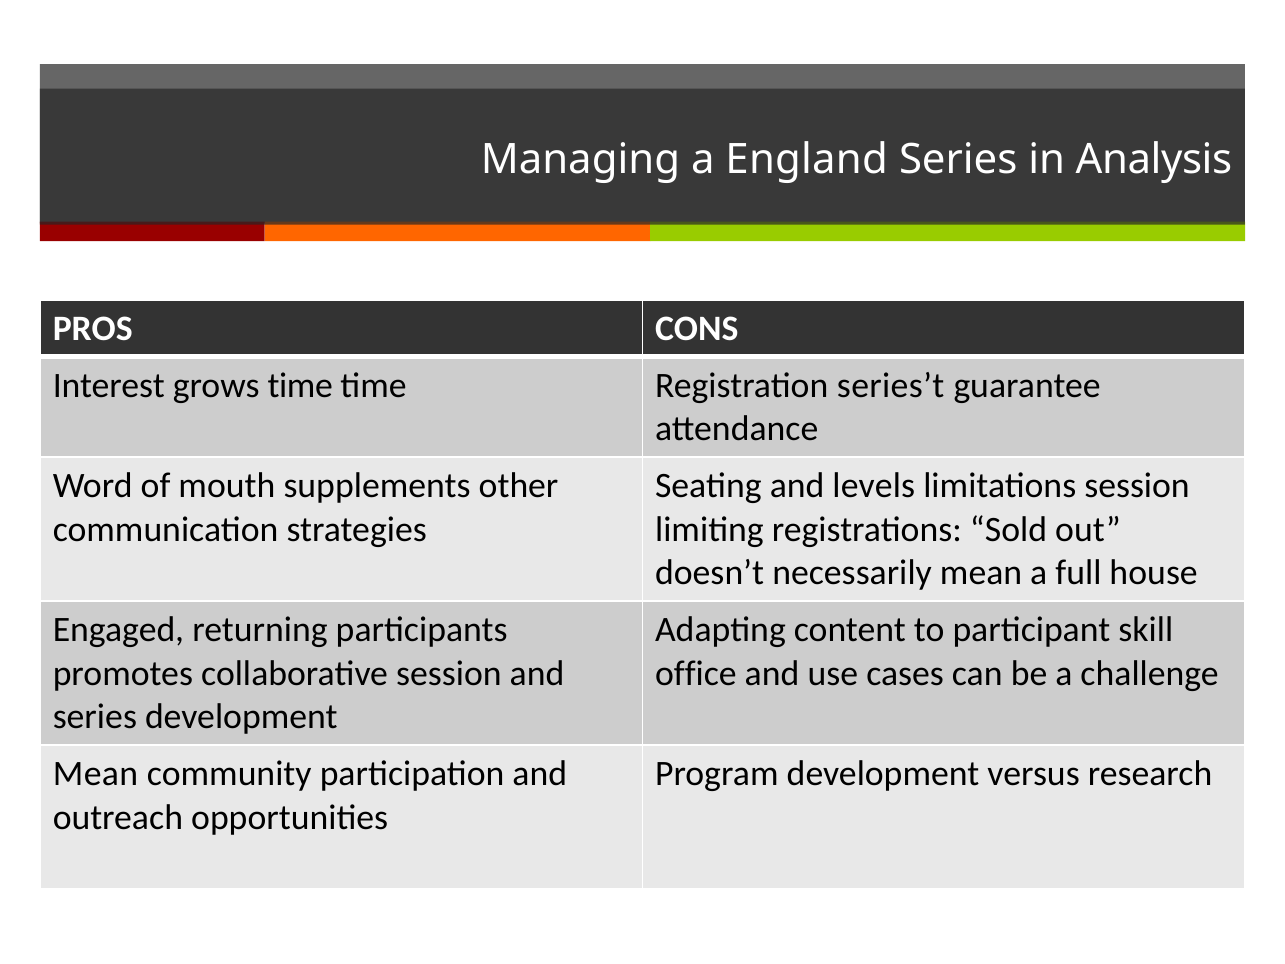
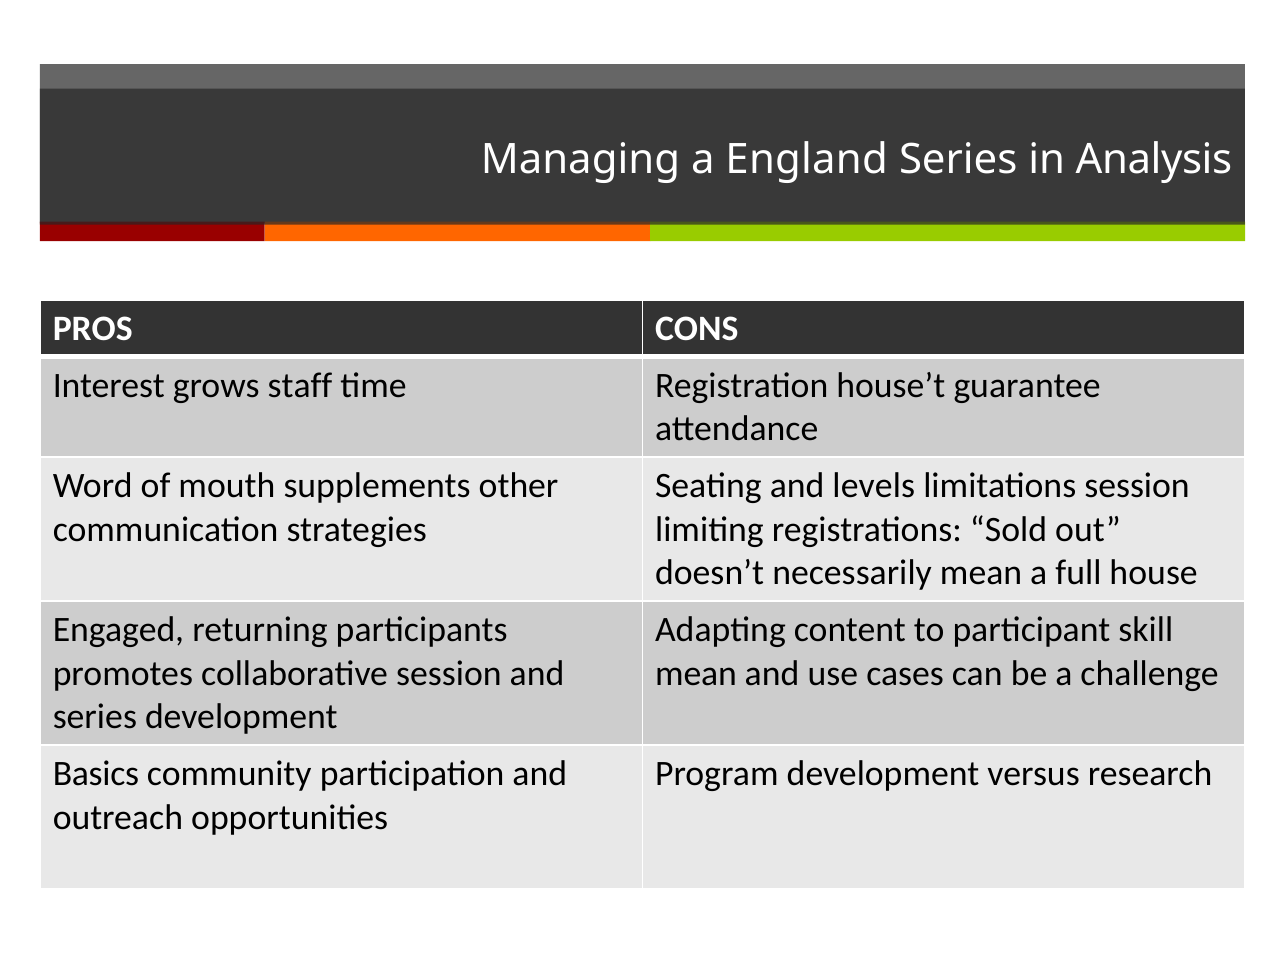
grows time: time -> staff (300, 385)
series’t: series’t -> house’t (891, 385)
office: office -> mean (696, 673)
Mean: Mean -> Basics (96, 774)
